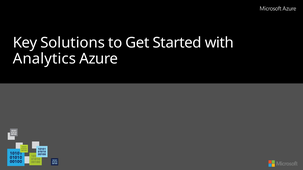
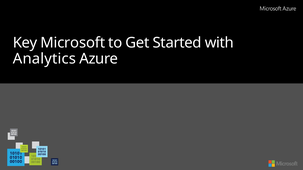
Solutions: Solutions -> Microsoft (73, 43)
